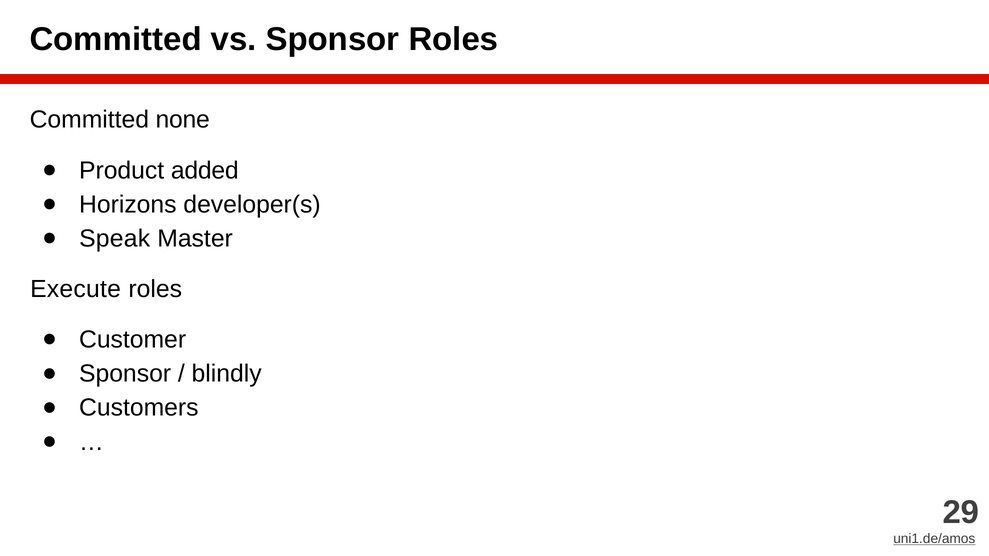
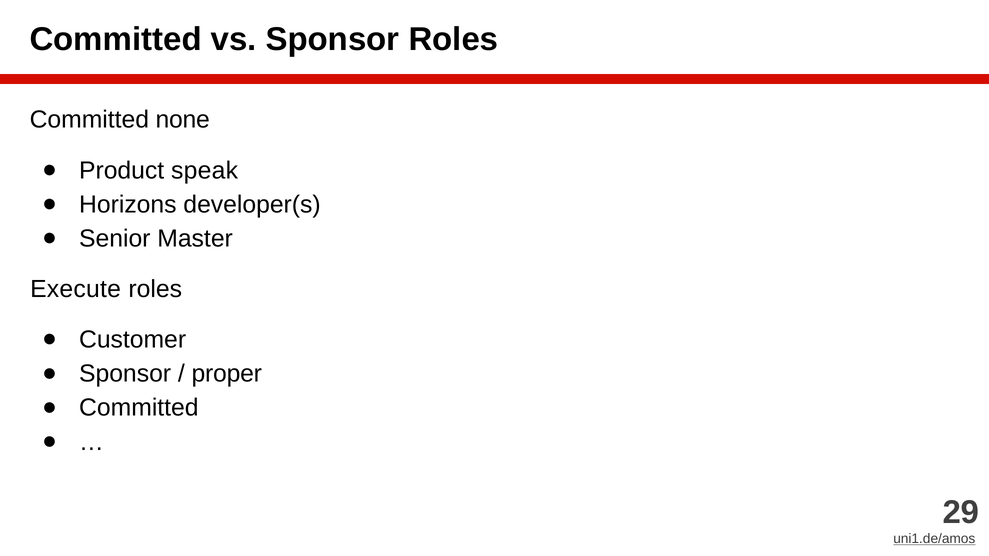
added: added -> speak (205, 170)
Speak: Speak -> Senior (115, 239)
blindly: blindly -> proper (227, 374)
Customers: Customers -> Committed (139, 408)
